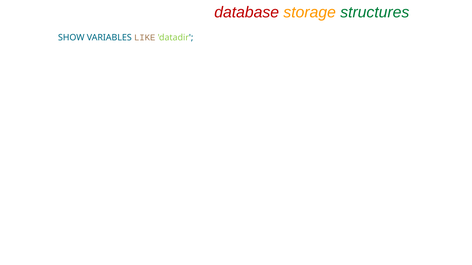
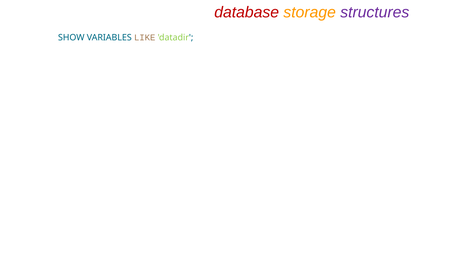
structures colour: green -> purple (375, 12)
